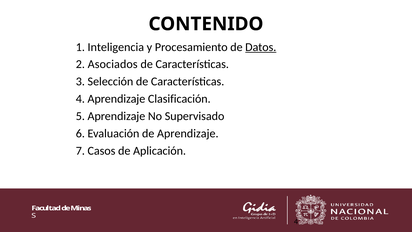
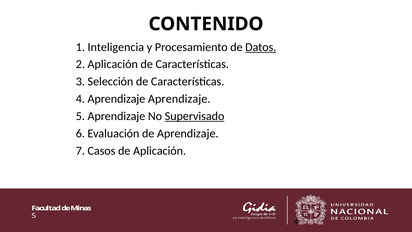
2 Asociados: Asociados -> Aplicación (113, 64)
Aprendizaje Clasificación: Clasificación -> Aprendizaje (179, 99)
Supervisado underline: none -> present (195, 116)
